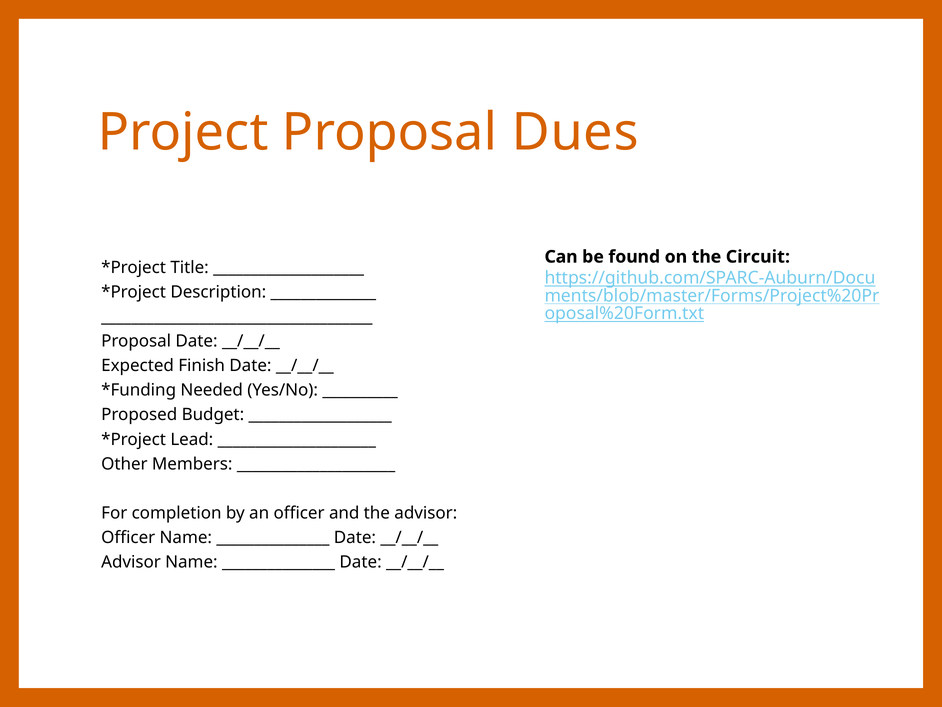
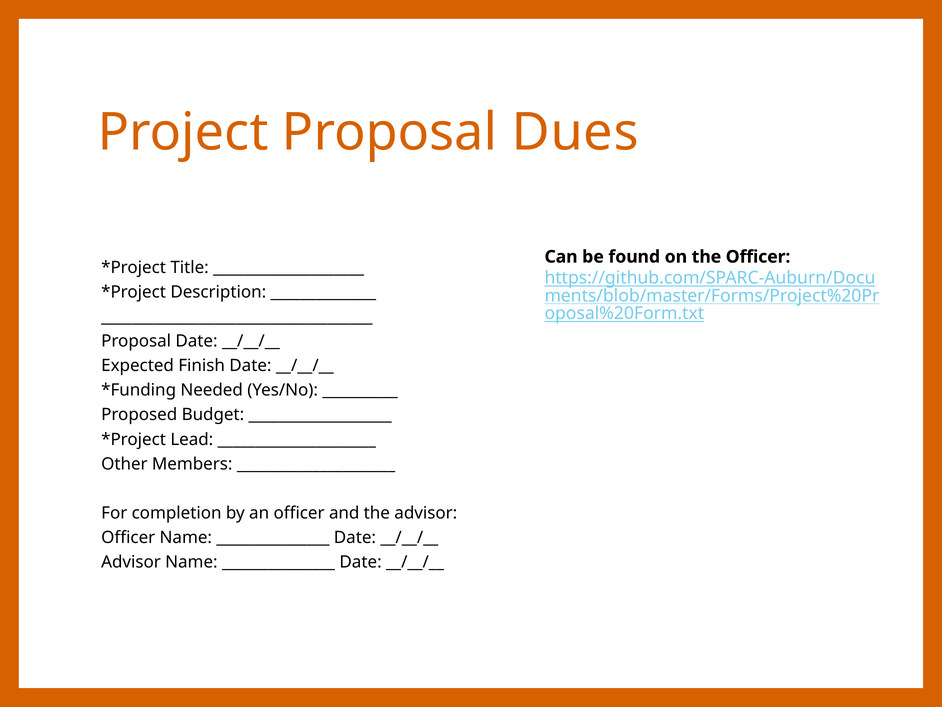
the Circuit: Circuit -> Officer (758, 257)
